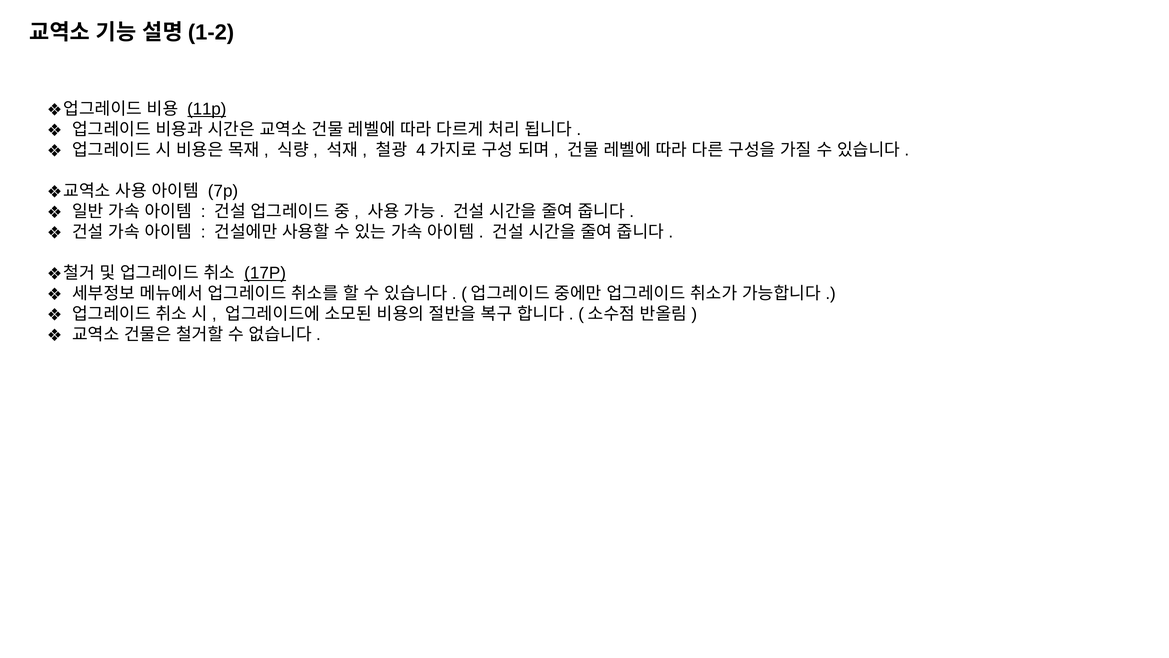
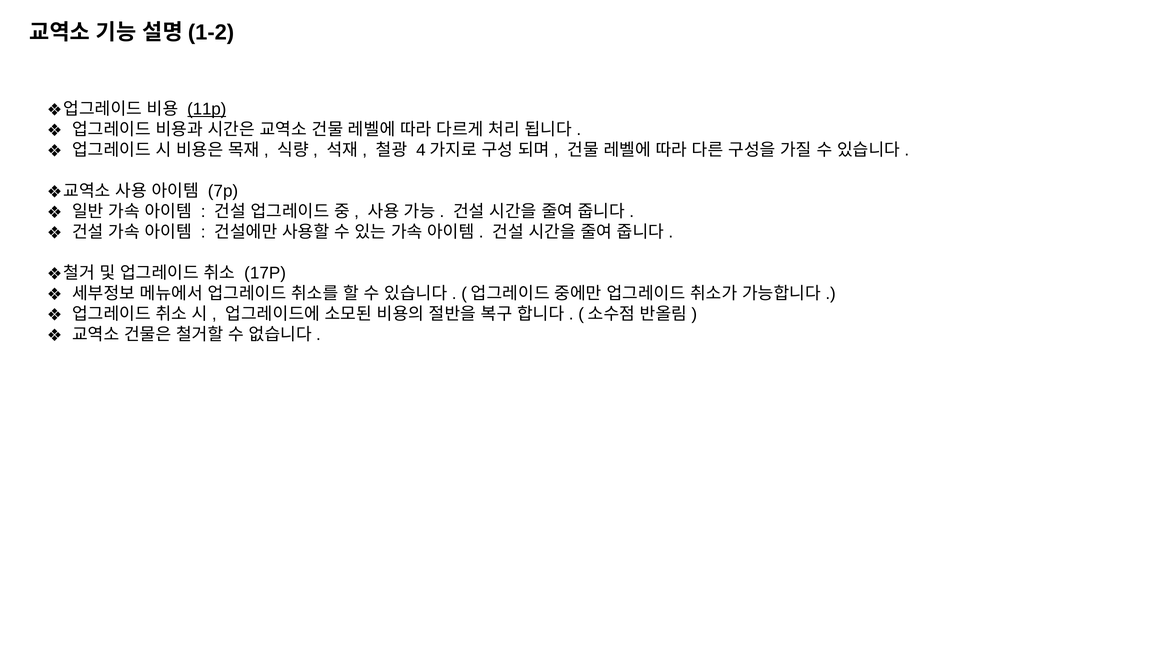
17P underline: present -> none (265, 273)
